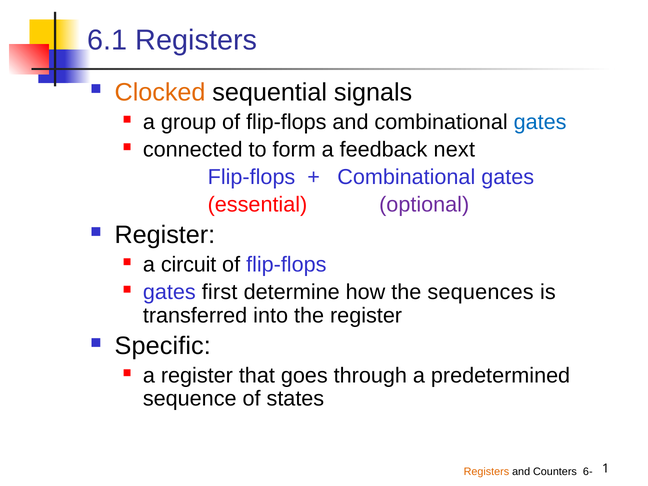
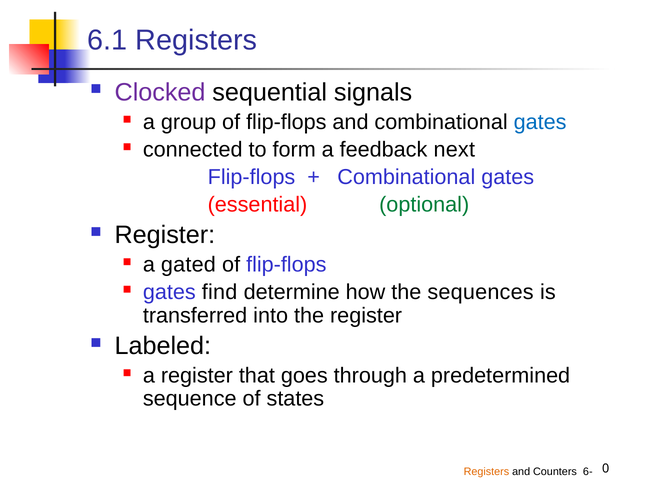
Clocked colour: orange -> purple (160, 92)
optional colour: purple -> green (424, 205)
circuit: circuit -> gated (188, 265)
first: first -> find (220, 292)
Specific: Specific -> Labeled (163, 346)
1: 1 -> 0 (606, 469)
